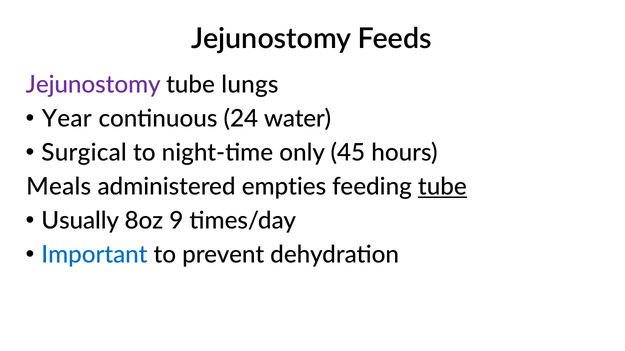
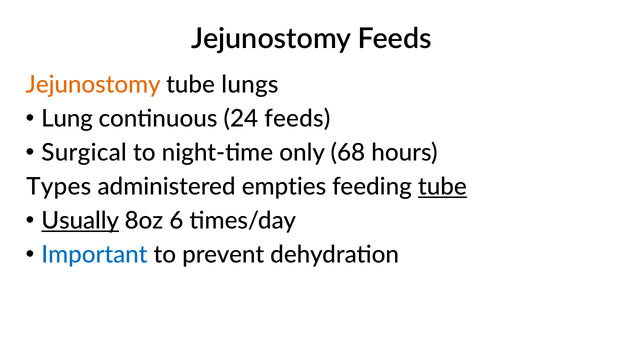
Jejunostomy colour: purple -> orange (93, 85)
Year: Year -> Lung (67, 119)
24 water: water -> feeds (297, 119)
45: 45 -> 68 (348, 153)
Meals: Meals -> Types (59, 187)
Usually underline: none -> present (80, 221)
9: 9 -> 6 (176, 221)
